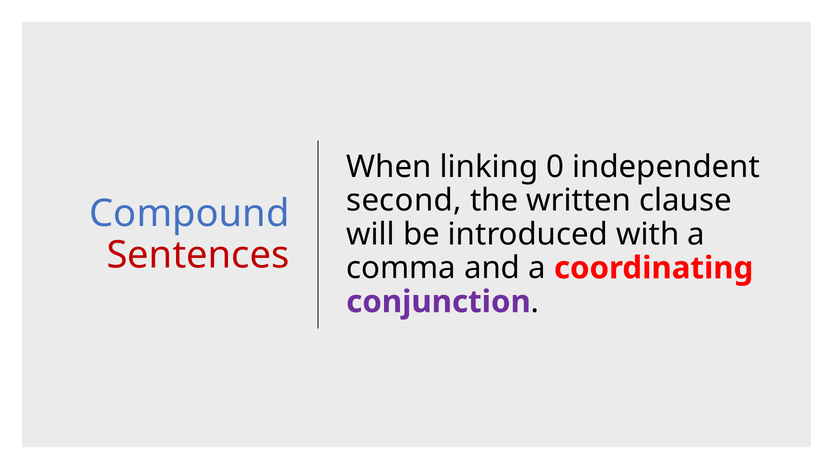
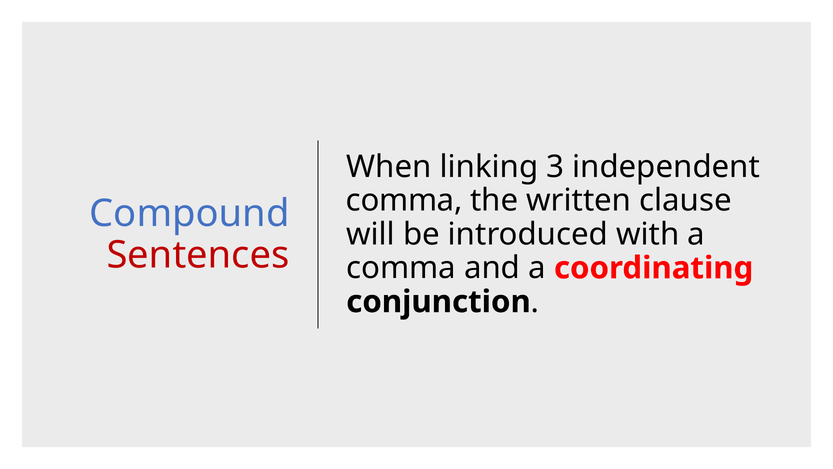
0: 0 -> 3 (555, 167)
second: second -> comma (404, 200)
conjunction colour: purple -> black (438, 302)
